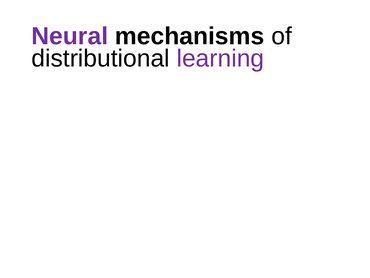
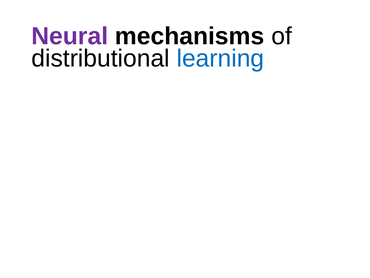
learning colour: purple -> blue (220, 58)
